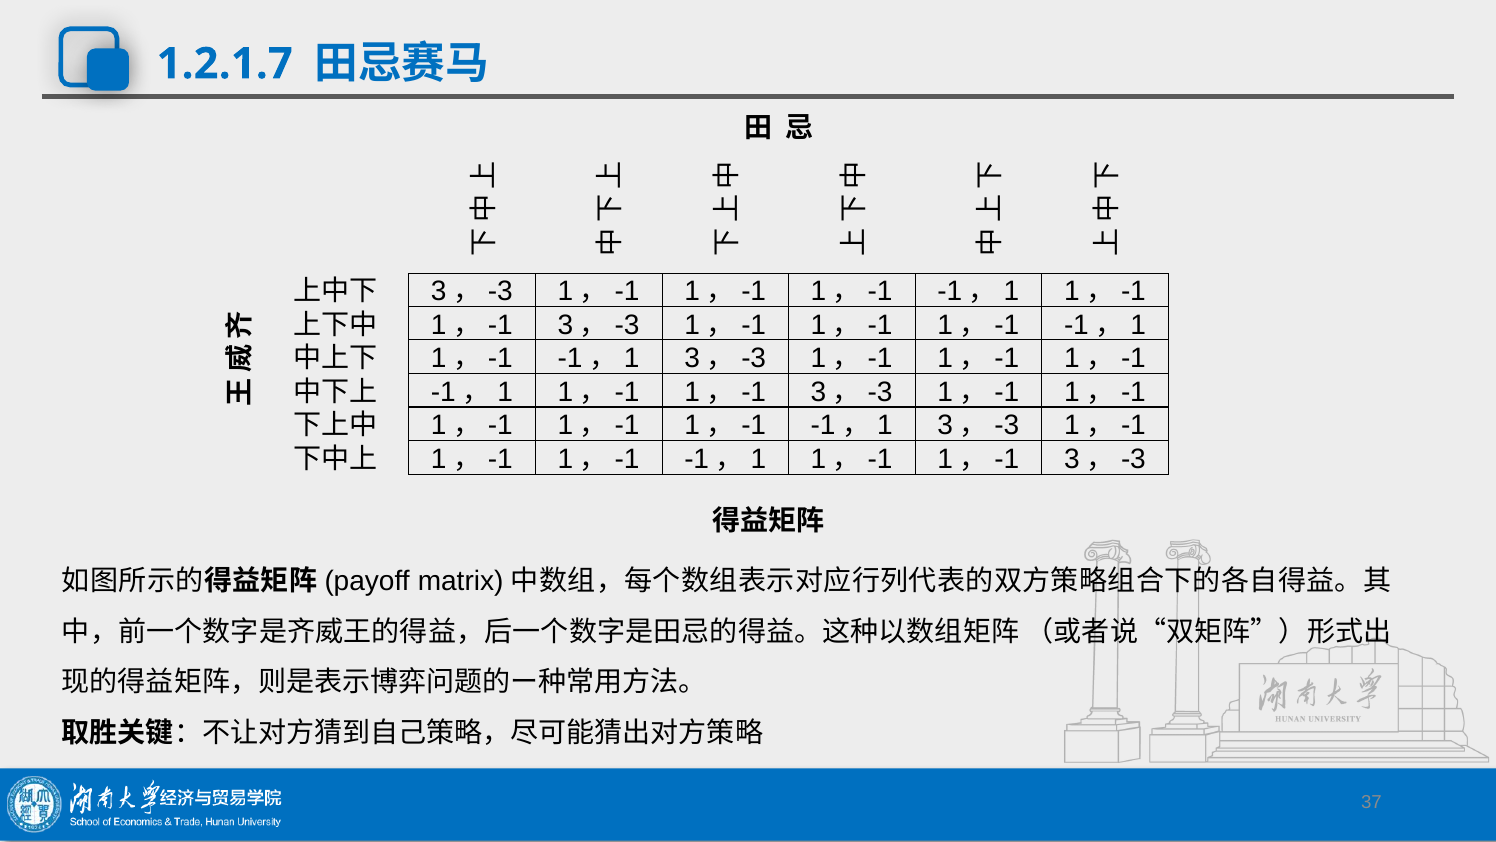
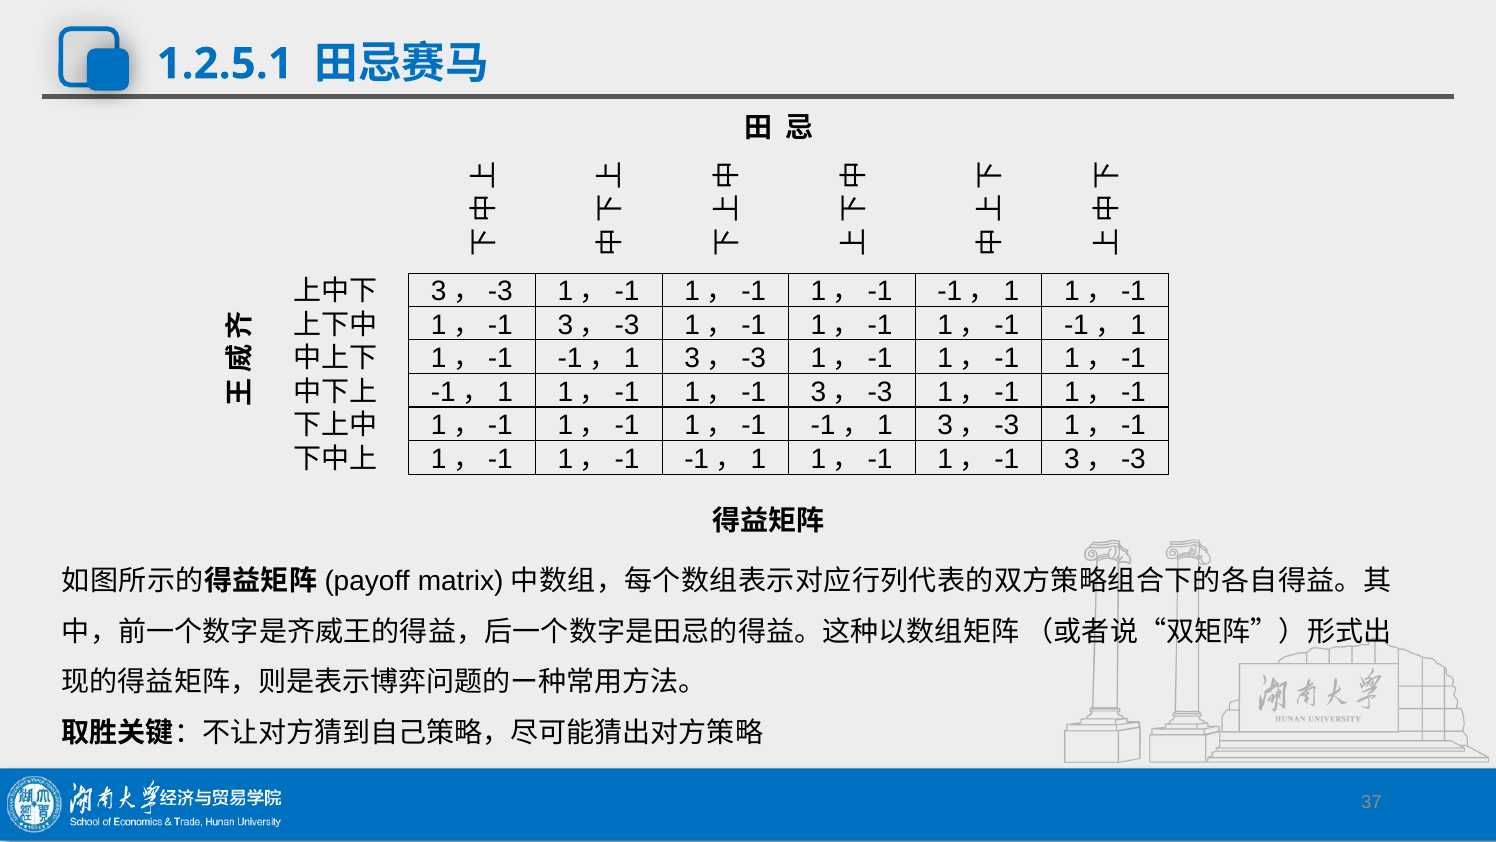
1.2.1.7: 1.2.1.7 -> 1.2.5.1 (225, 64)
